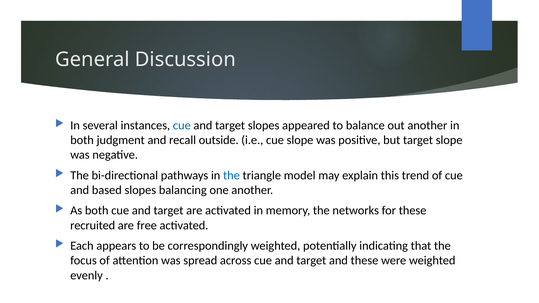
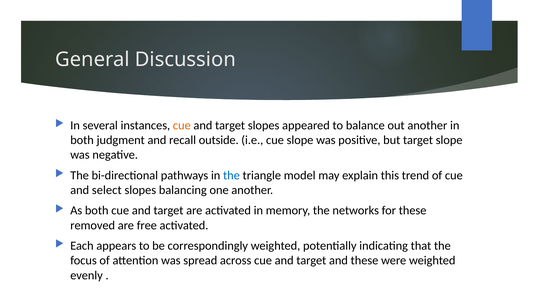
cue colour: blue -> orange (182, 125)
based: based -> select (107, 190)
recruited: recruited -> removed (93, 225)
